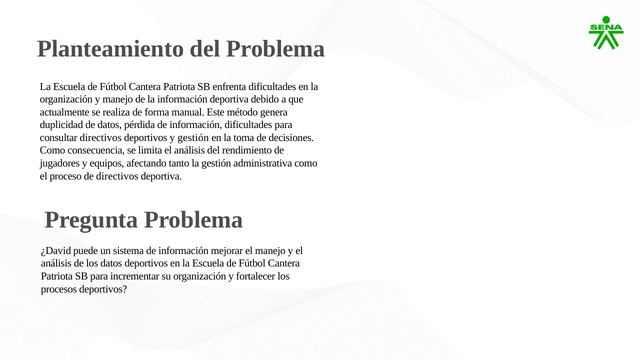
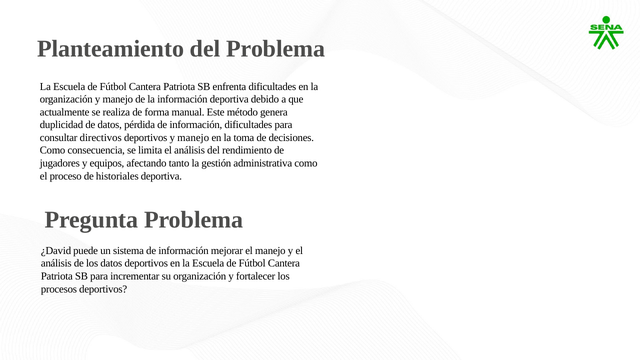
deportivos y gestión: gestión -> manejo (193, 138)
de directivos: directivos -> historiales (117, 176)
